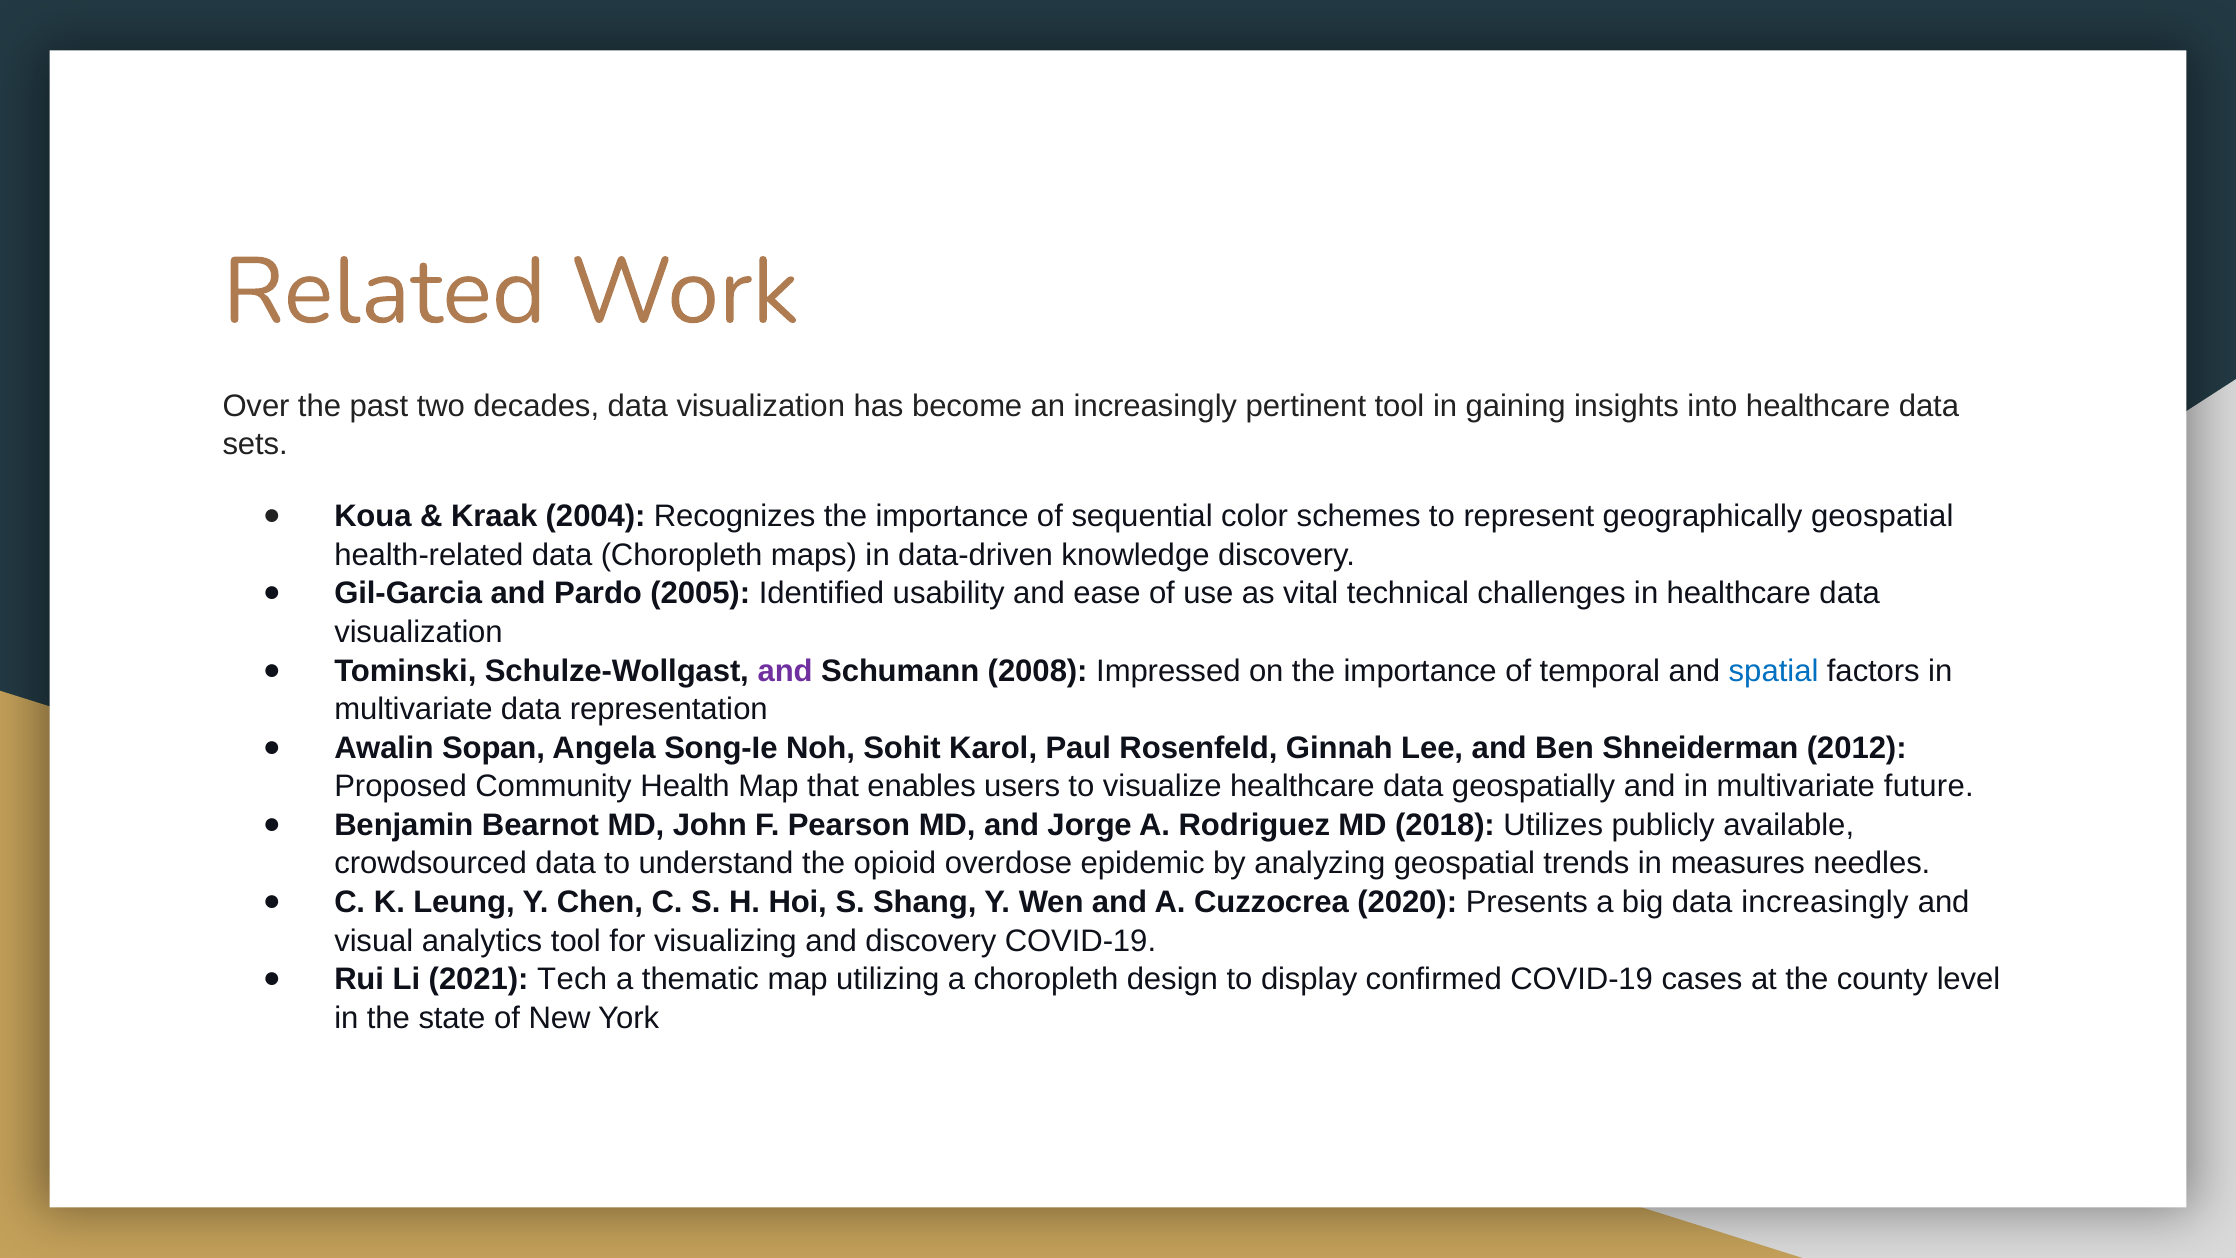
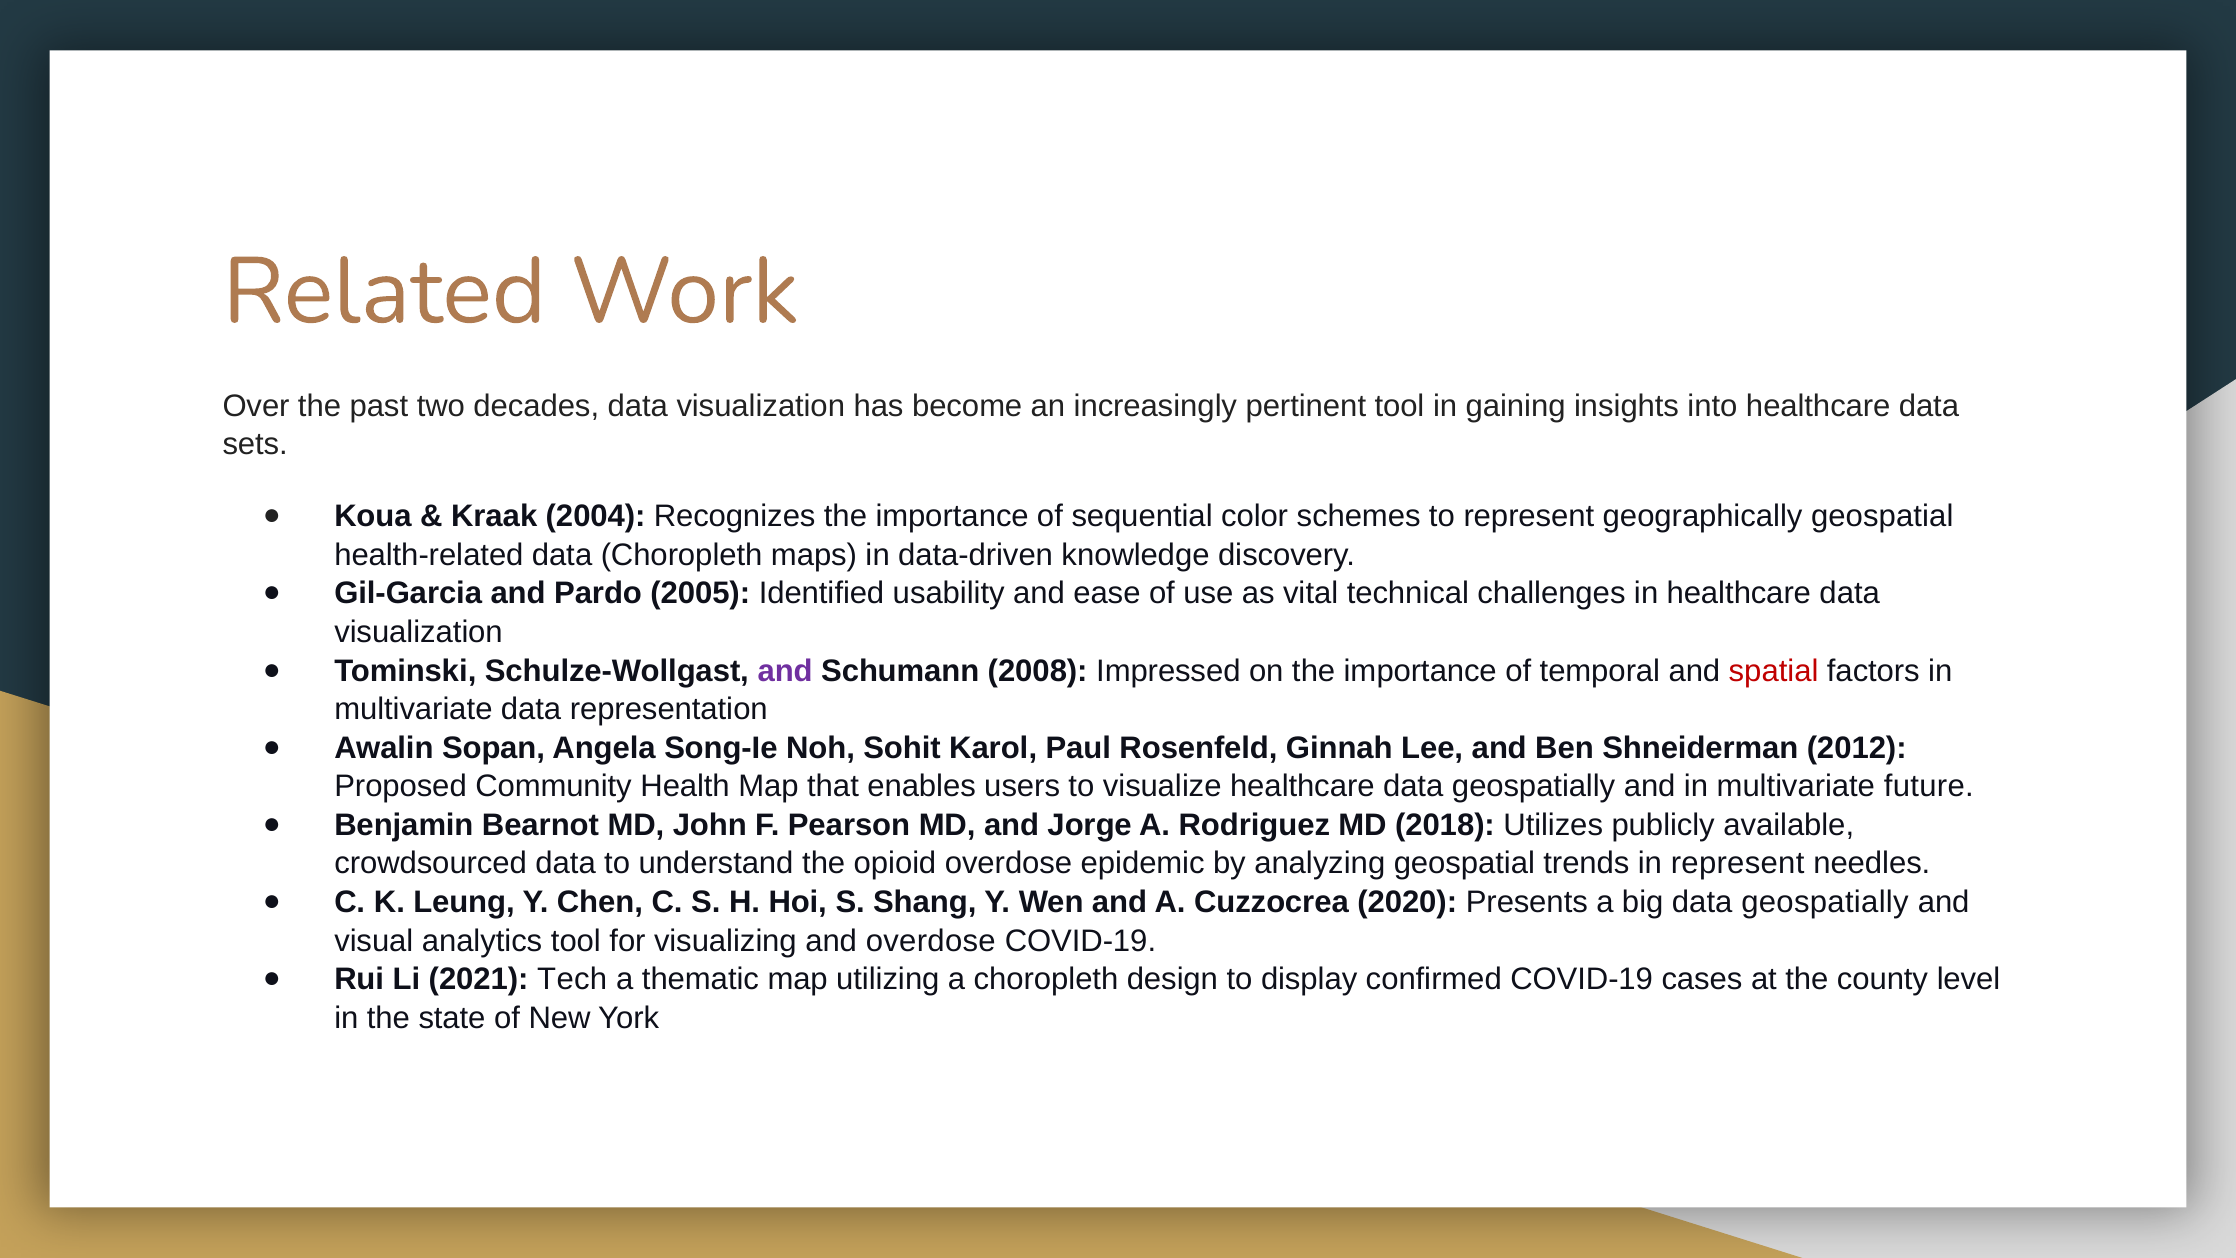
spatial colour: blue -> red (1774, 671)
in measures: measures -> represent (1738, 864)
big data increasingly: increasingly -> geospatially (1825, 902)
and discovery: discovery -> overdose (931, 941)
